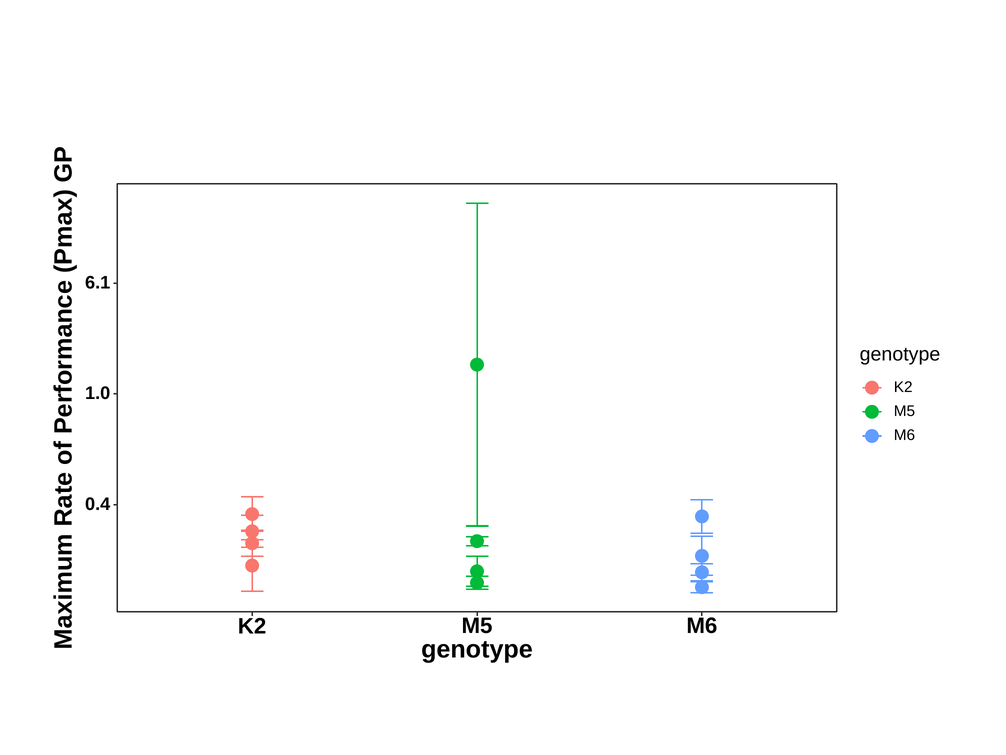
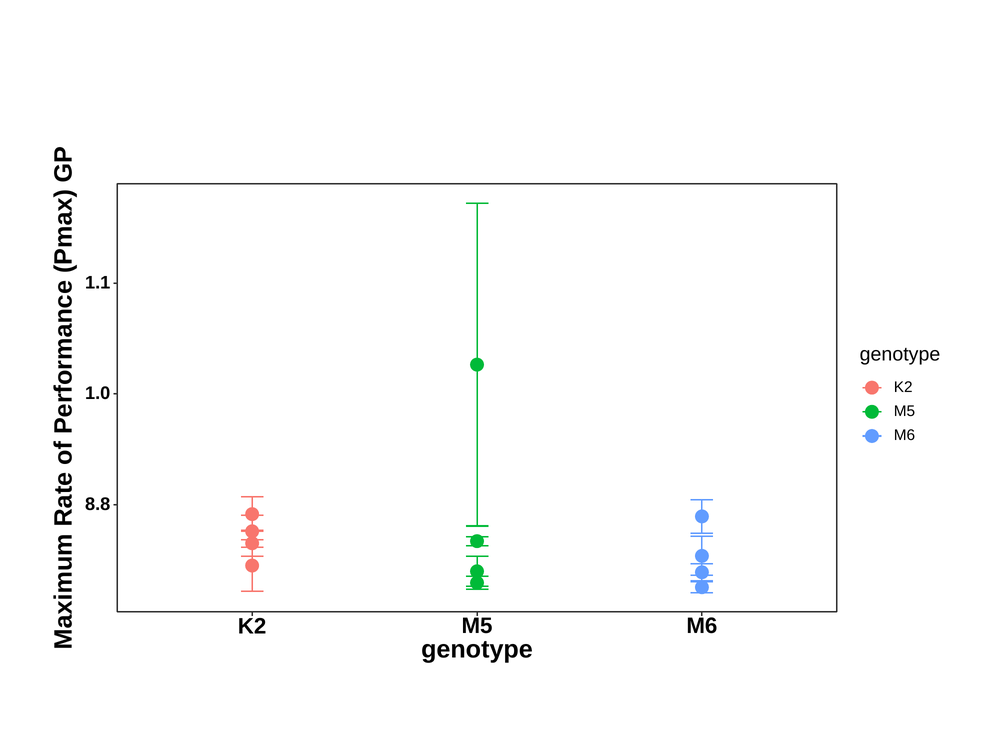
6.1: 6.1 -> 1.1 (98, 282)
0.4: 0.4 -> 8.8 (98, 504)
